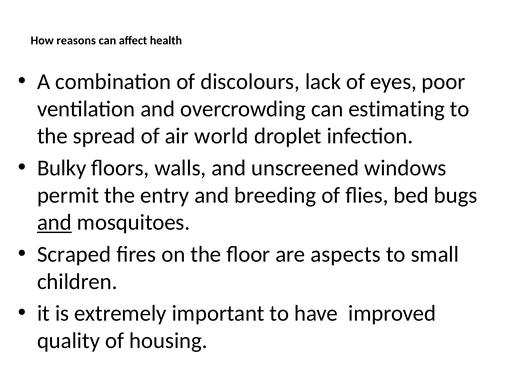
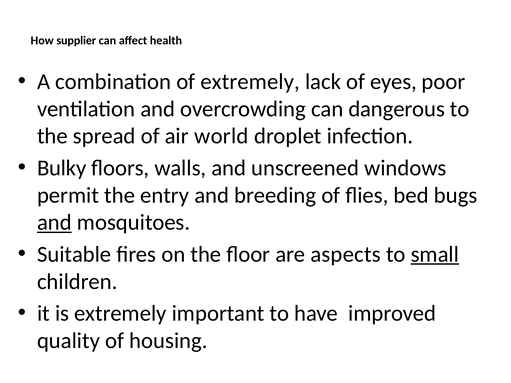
reasons: reasons -> supplier (76, 40)
of discolours: discolours -> extremely (250, 82)
estimating: estimating -> dangerous (397, 109)
Scraped: Scraped -> Suitable (74, 254)
small underline: none -> present (435, 254)
